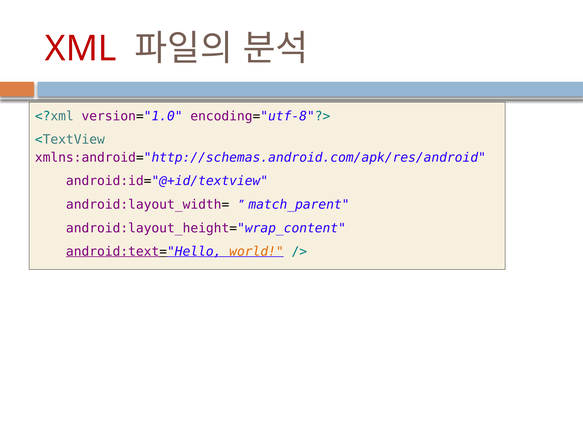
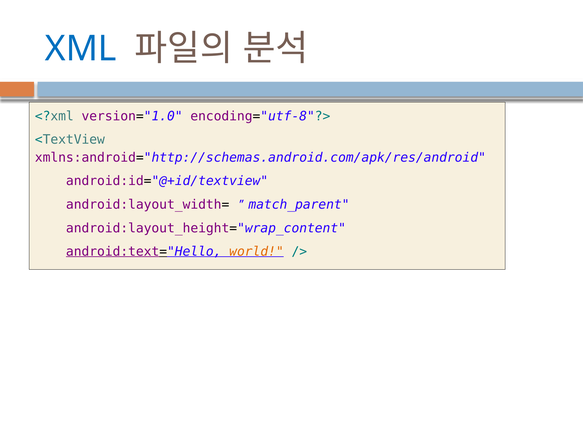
XML colour: red -> blue (81, 49)
